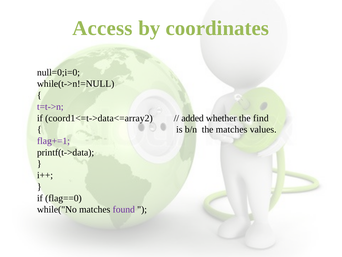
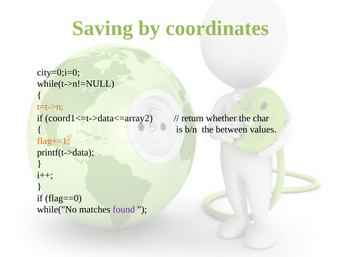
Access: Access -> Saving (103, 28)
null=0;i=0: null=0;i=0 -> city=0;i=0 (58, 72)
t=t->n colour: purple -> orange (50, 106)
added: added -> return (193, 118)
find: find -> char (261, 118)
the matches: matches -> between (232, 129)
flag+=1 colour: purple -> orange (53, 141)
